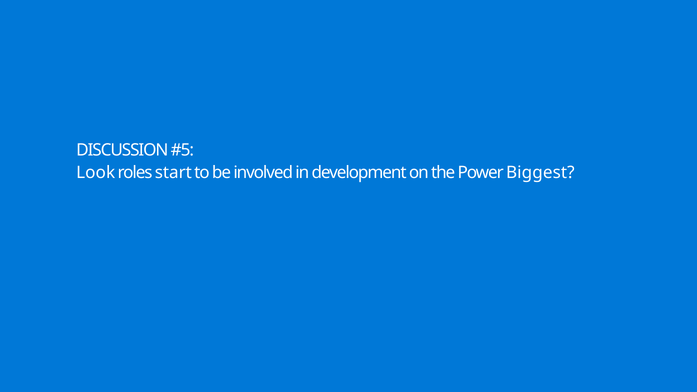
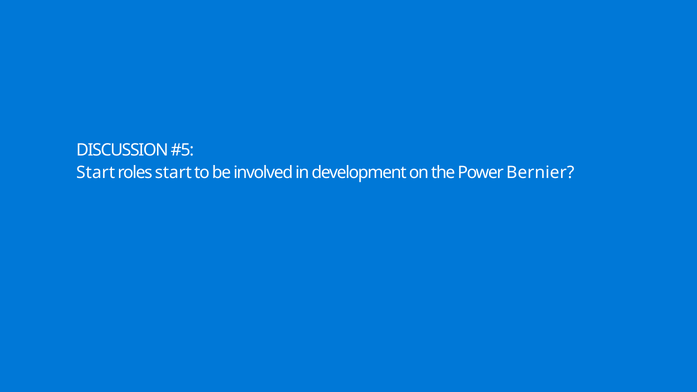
Look: Look -> Start (96, 173)
Biggest: Biggest -> Bernier (540, 173)
